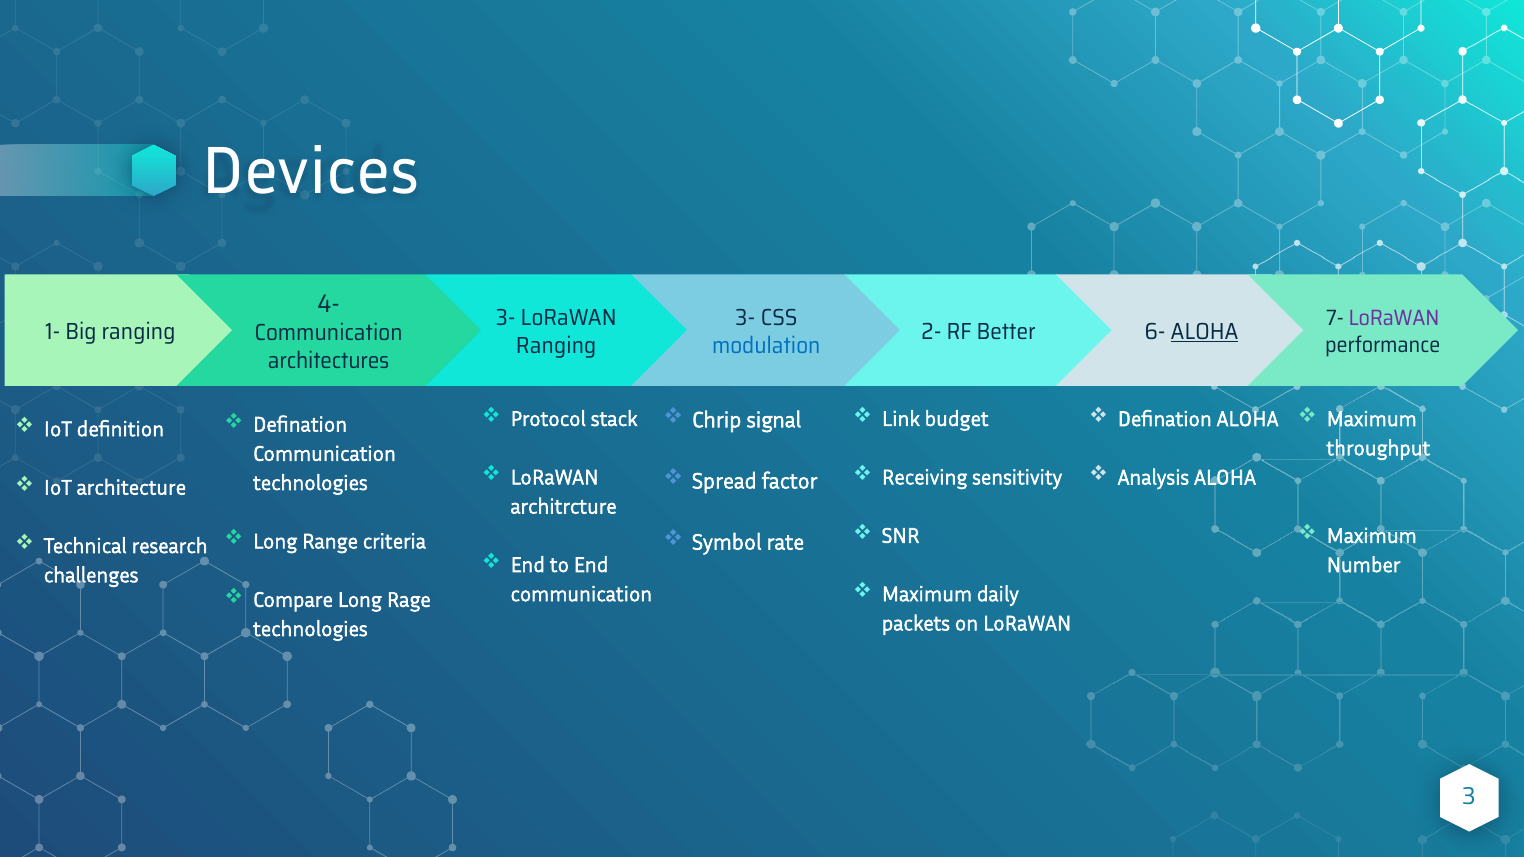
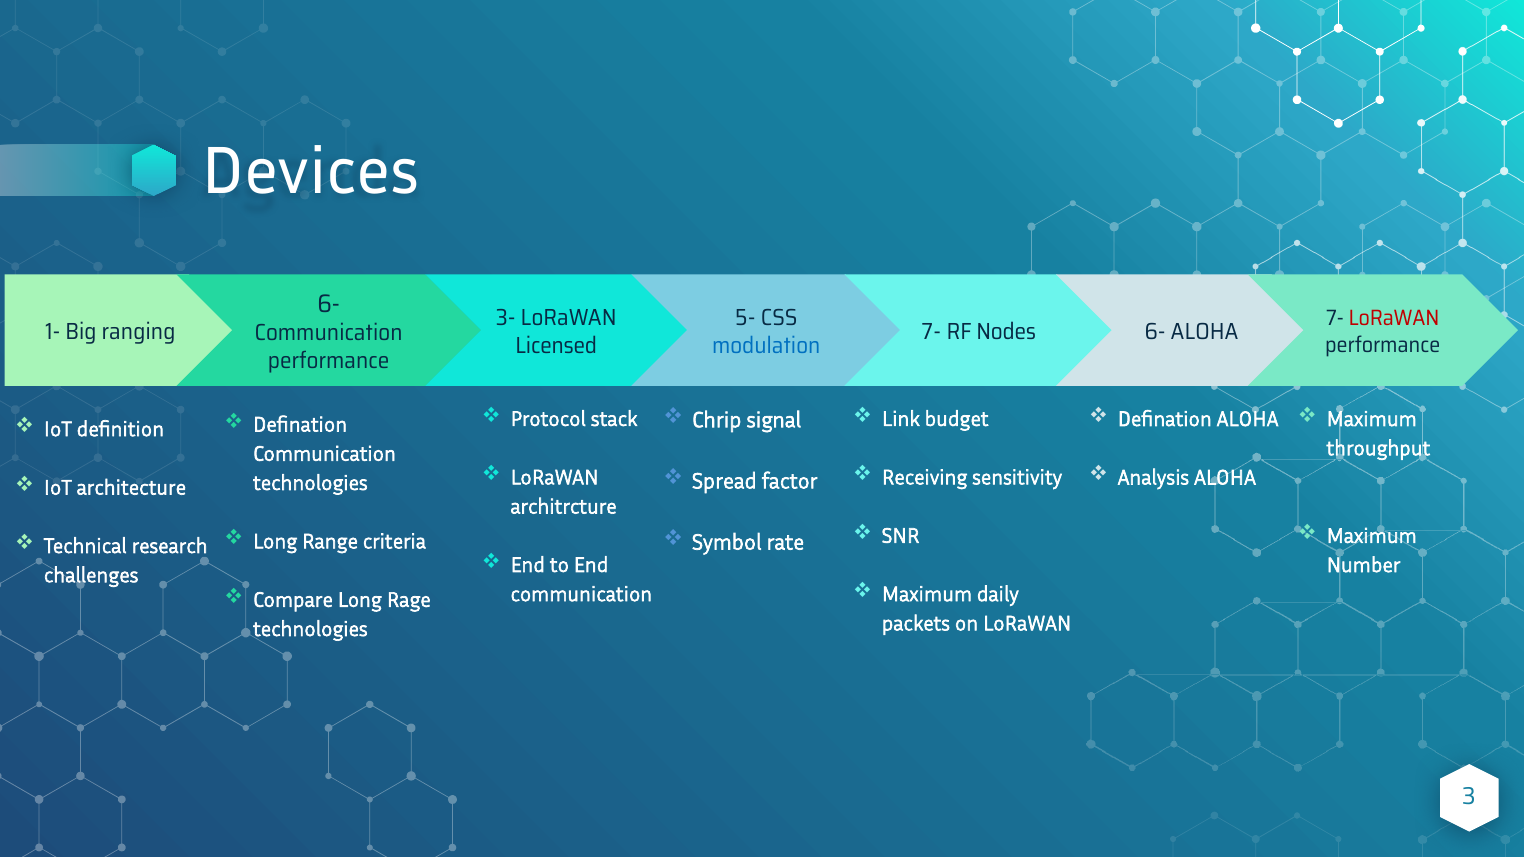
4-: 4- -> 6- (329, 304)
3-: 3- -> 5- (745, 318)
LoRaWAN colour: purple -> red (1394, 318)
2-: 2- -> 7- (931, 332)
Better: Better -> Nodes (1006, 332)
ALOHA underline: present -> none (1205, 332)
Ranging: Ranging -> Licensed (556, 346)
architectures: architectures -> performance (329, 361)
